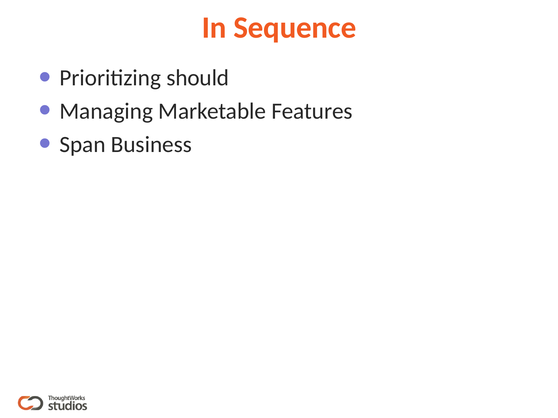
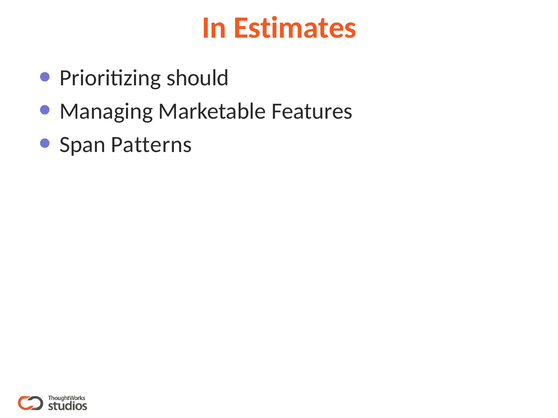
Sequence: Sequence -> Estimates (295, 28)
Business: Business -> Patterns (151, 145)
